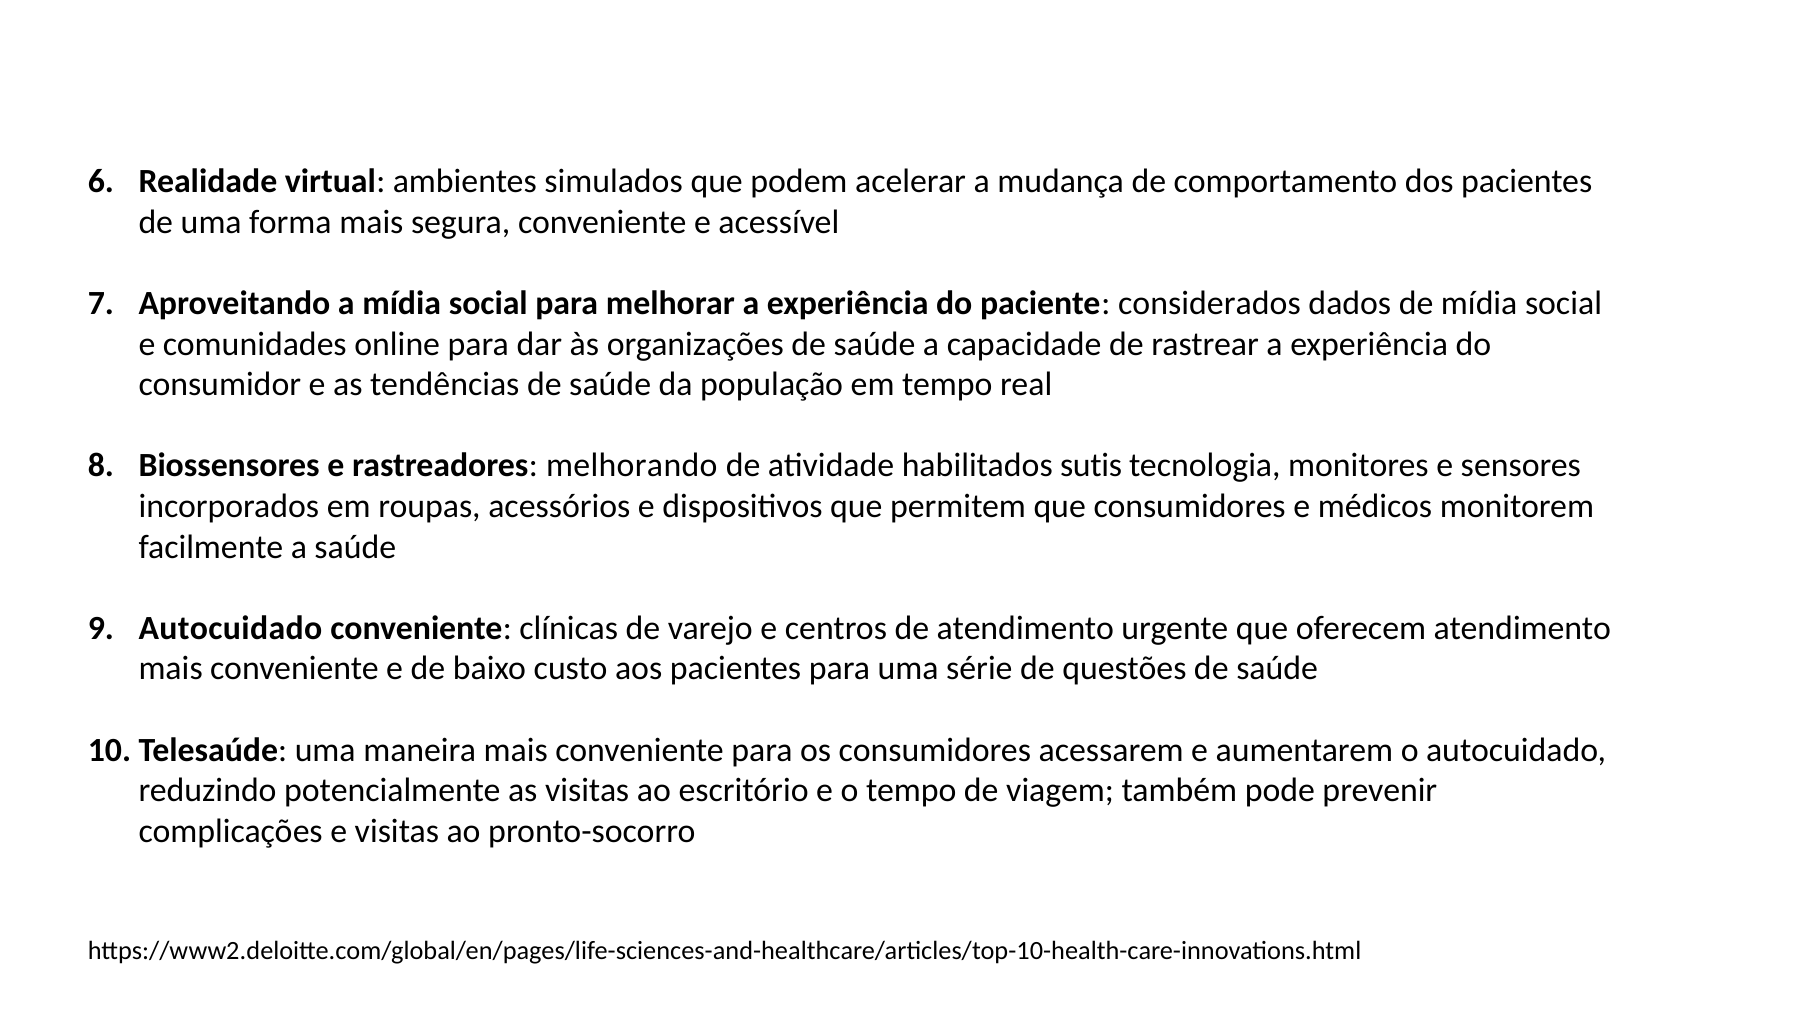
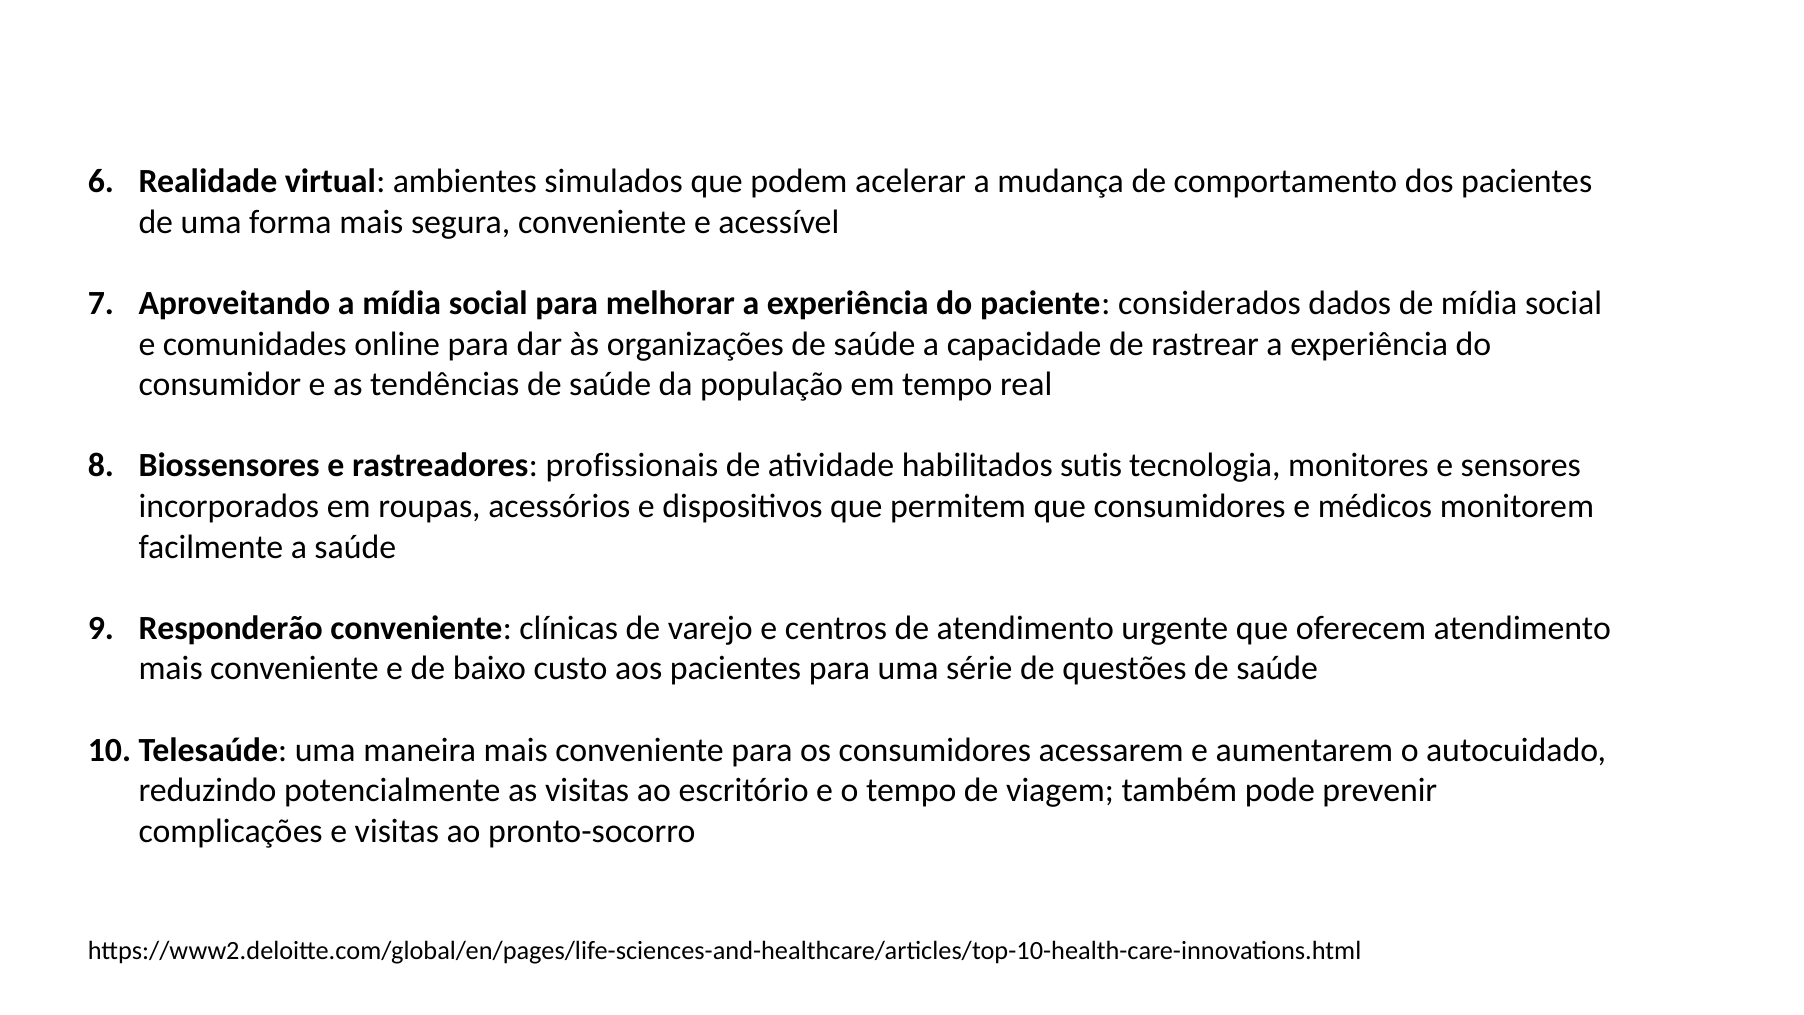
melhorando: melhorando -> profissionais (632, 466)
Autocuidado: Autocuidado -> Responderão (231, 628)
